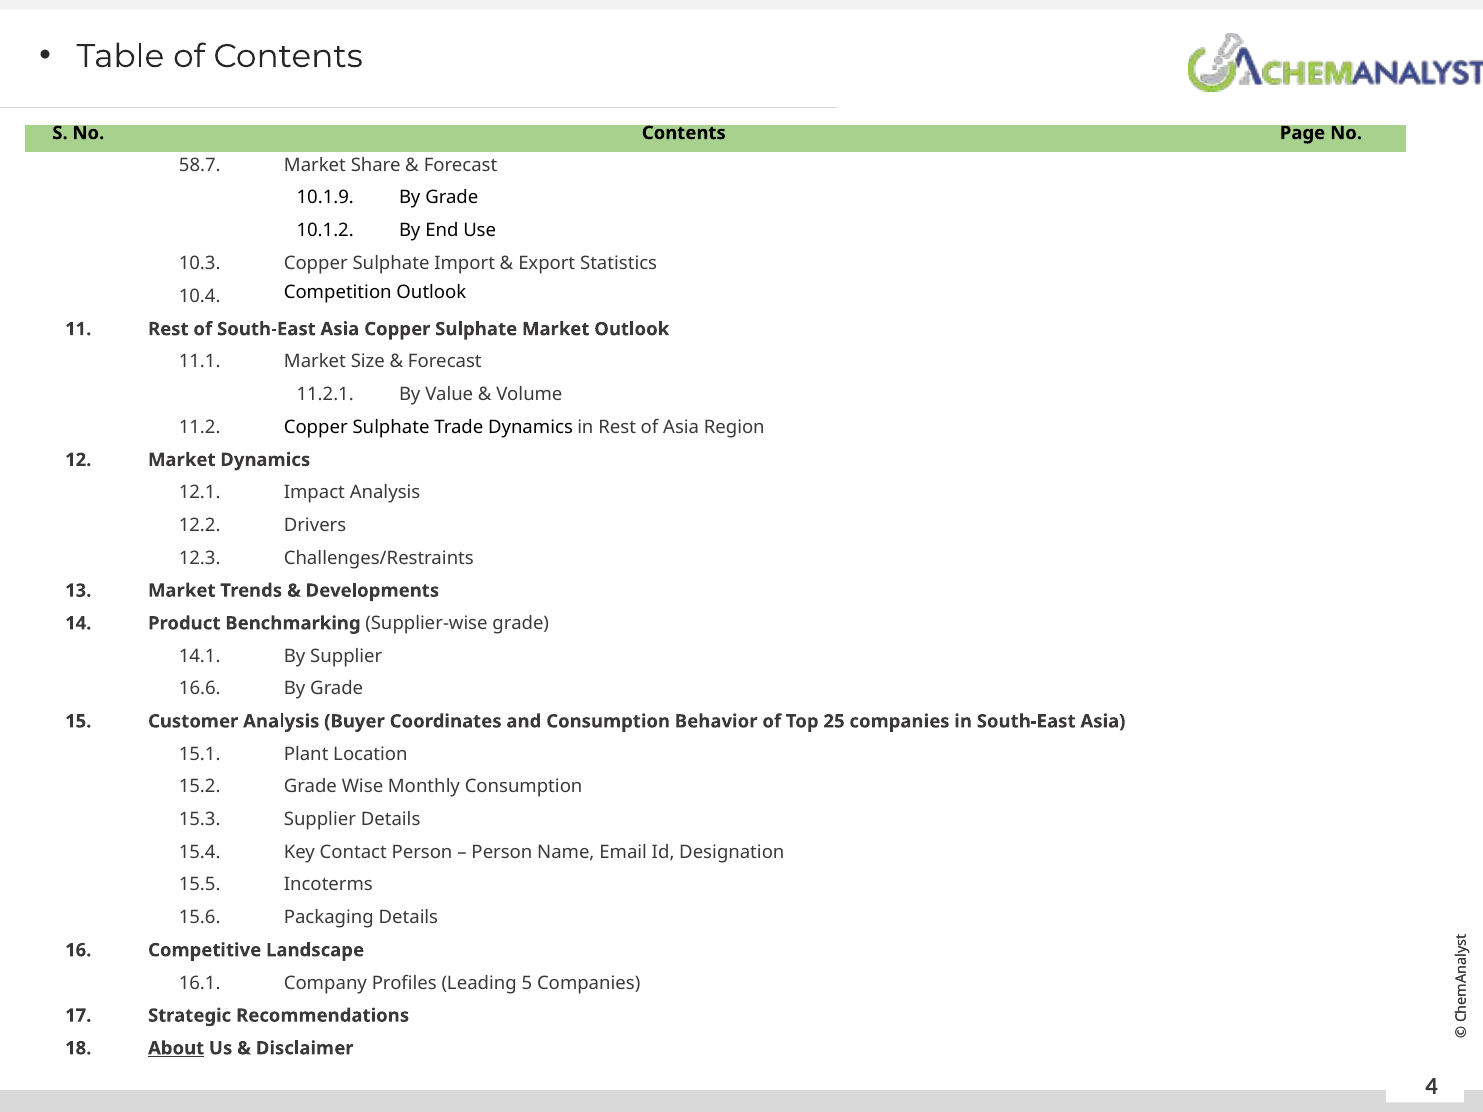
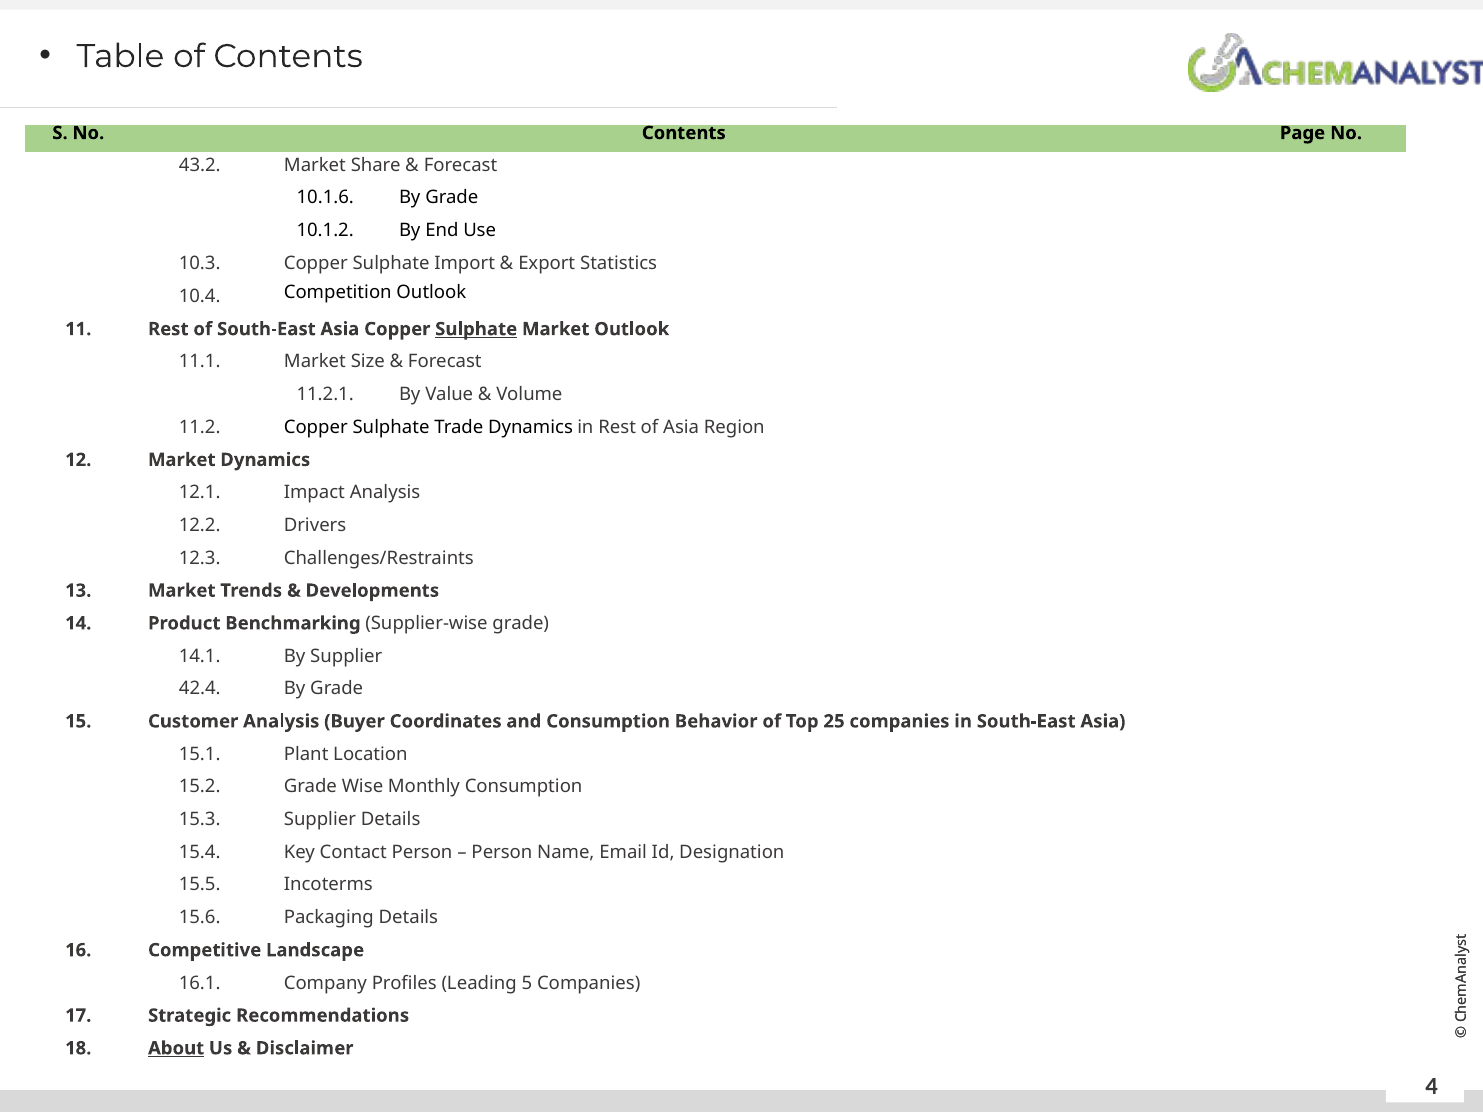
58.7: 58.7 -> 43.2 (200, 166)
10.1.9: 10.1.9 -> 10.1.6 (325, 198)
Sulphate underline: none -> present (476, 329)
16.6: 16.6 -> 42.4 (200, 689)
